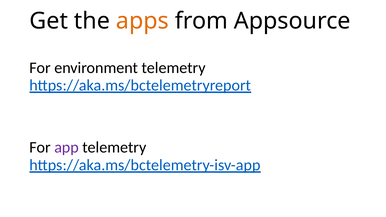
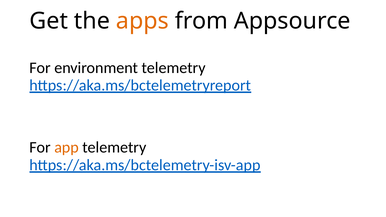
app colour: purple -> orange (67, 147)
